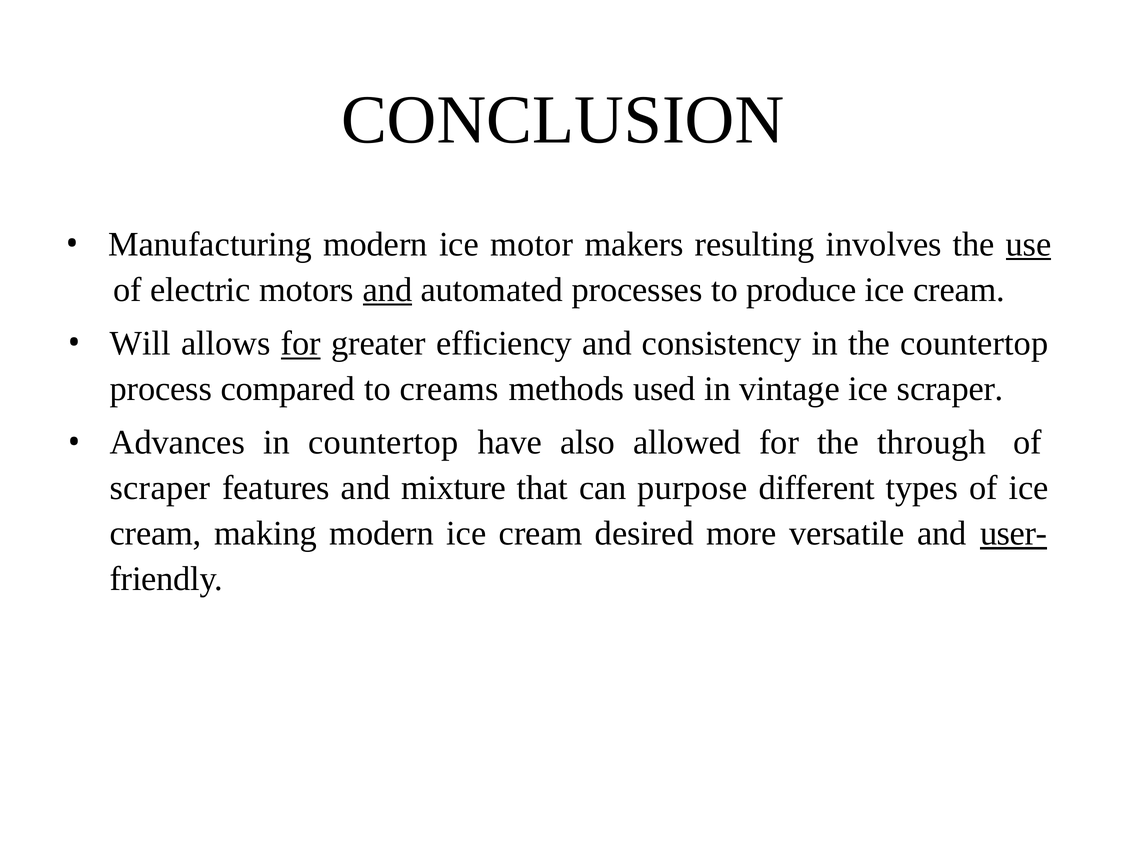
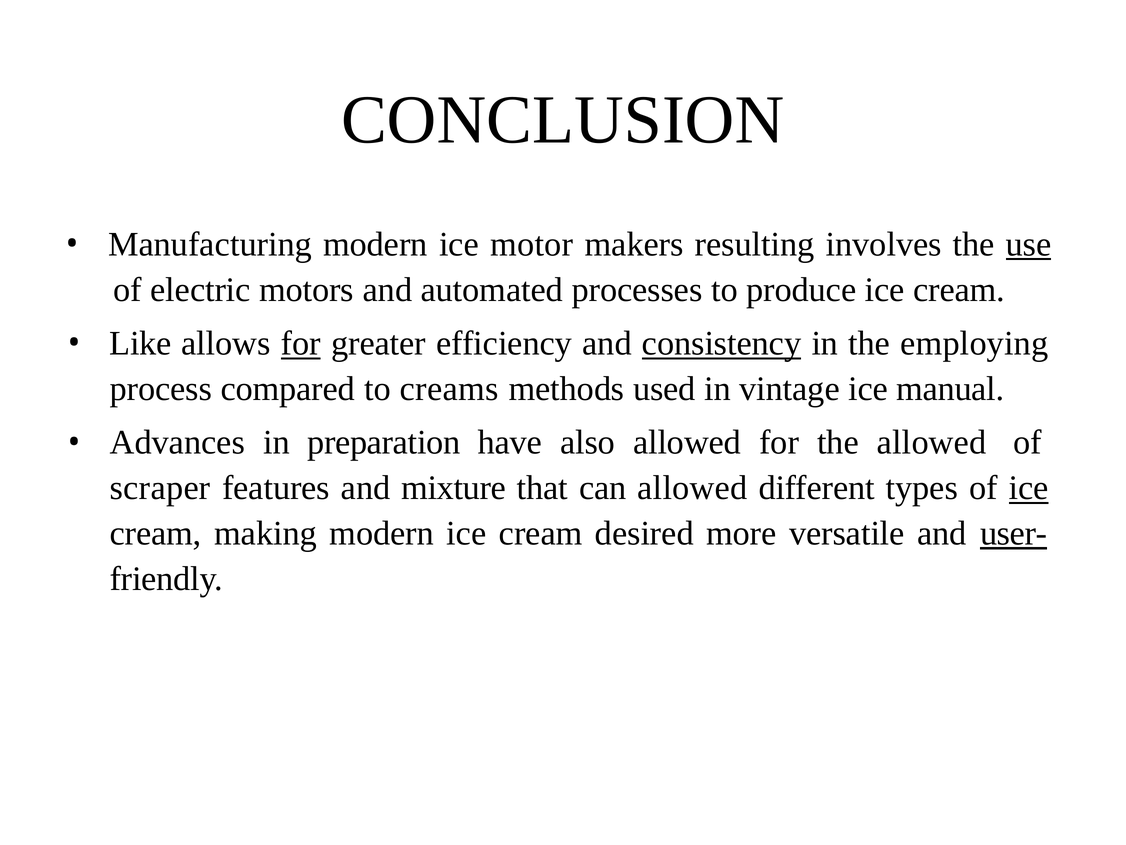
and underline: present -> none (388, 290)
Will: Will -> Like (140, 343)
consistency underline: none -> present (722, 343)
the countertop: countertop -> employing (974, 343)
ice scraper: scraper -> manual (950, 389)
in countertop: countertop -> preparation (384, 442)
the through: through -> allowed (932, 442)
can purpose: purpose -> allowed (692, 488)
ice underline: none -> present (1029, 488)
